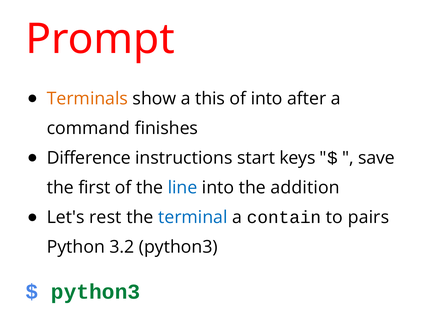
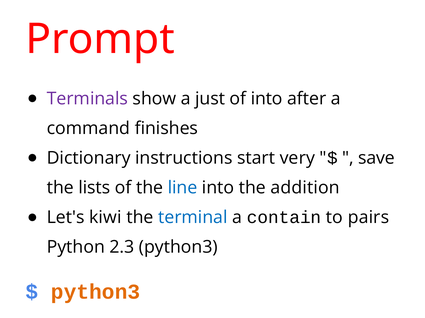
Terminals colour: orange -> purple (87, 99)
this: this -> just (210, 99)
Difference: Difference -> Dictionary (89, 158)
keys: keys -> very (297, 158)
first: first -> lists (94, 188)
rest: rest -> kiwi (105, 218)
3.2: 3.2 -> 2.3 (122, 248)
python3 colour: green -> orange (96, 293)
